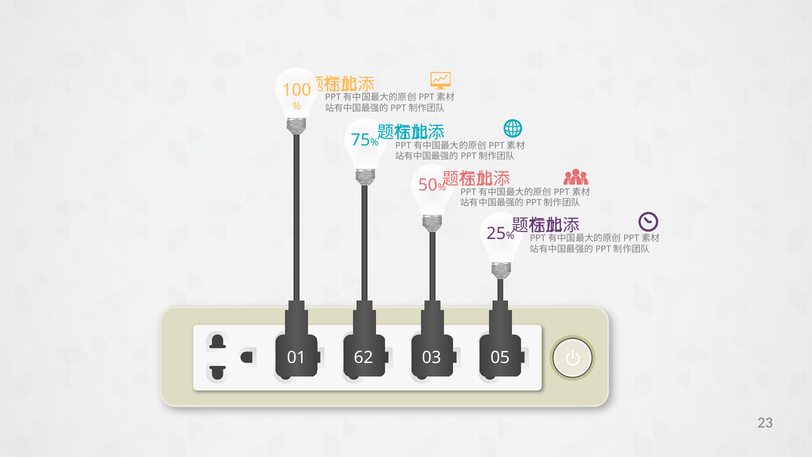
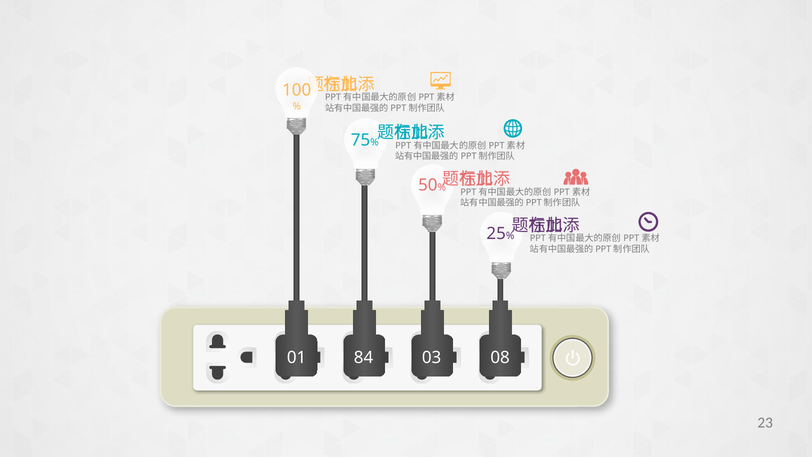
62: 62 -> 84 (364, 357)
05: 05 -> 08 (500, 357)
